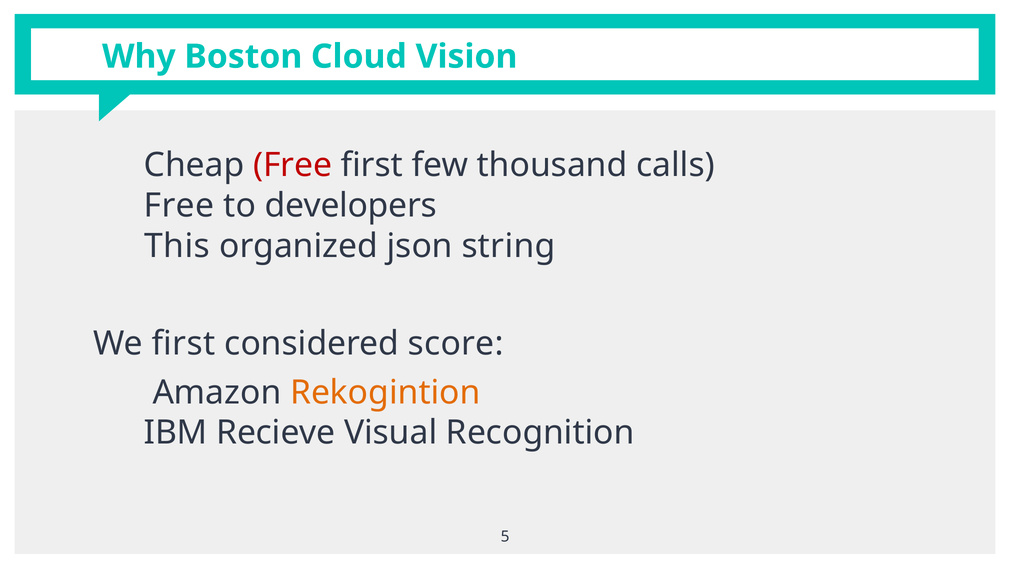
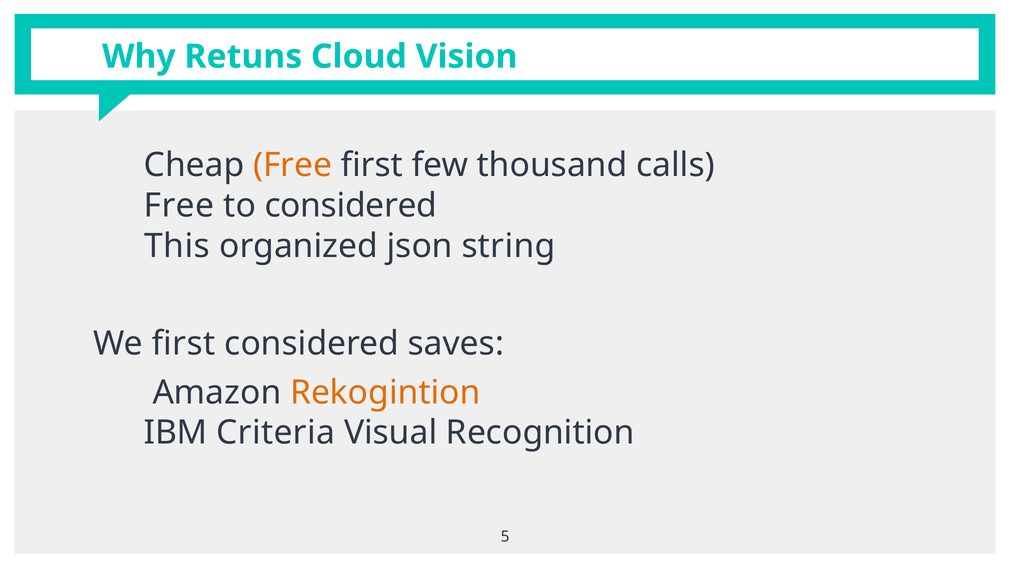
Boston: Boston -> Retuns (243, 57)
Free colour: red -> orange (293, 165)
to developers: developers -> considered (351, 206)
score: score -> saves (456, 344)
Recieve: Recieve -> Criteria (276, 433)
